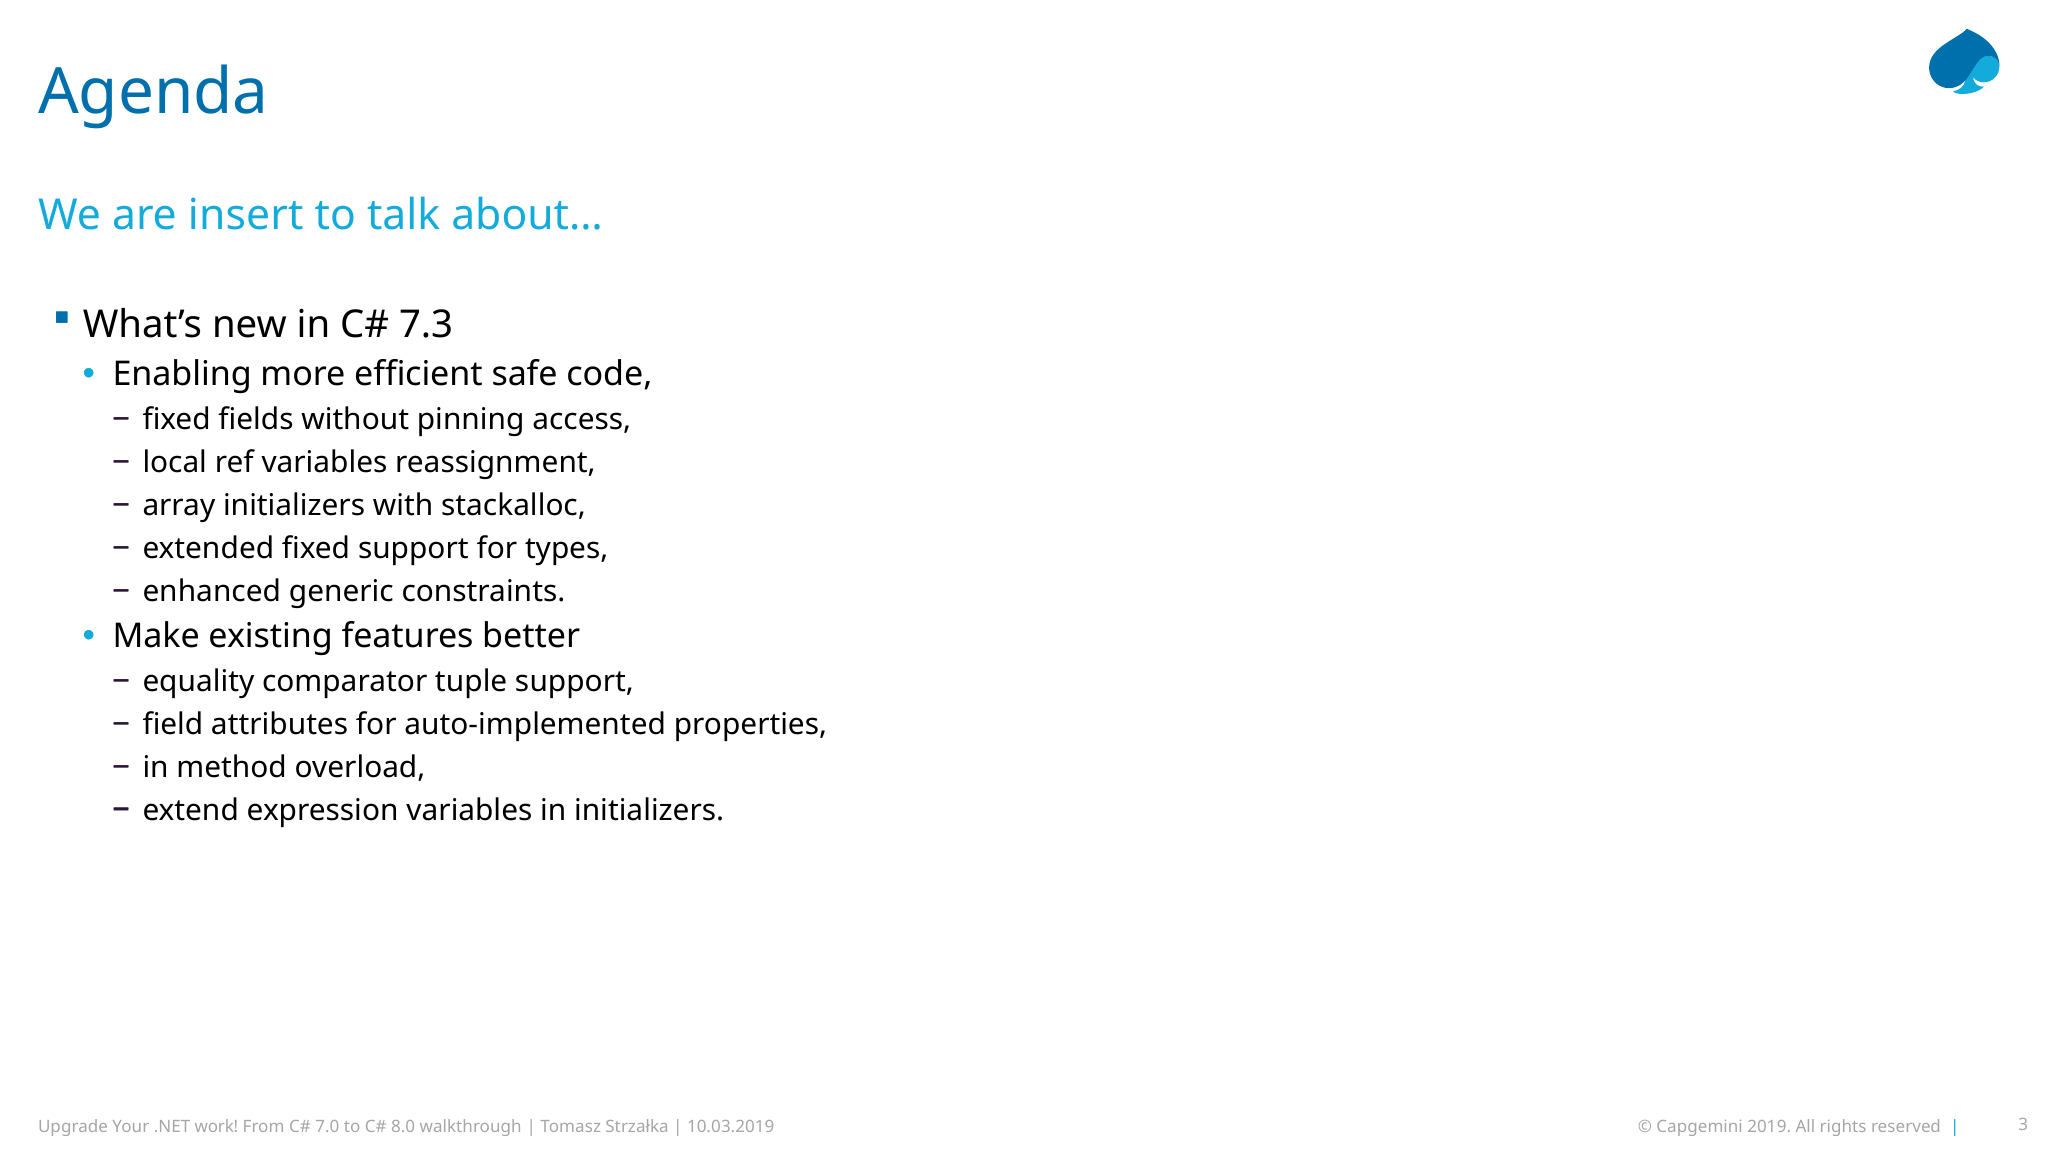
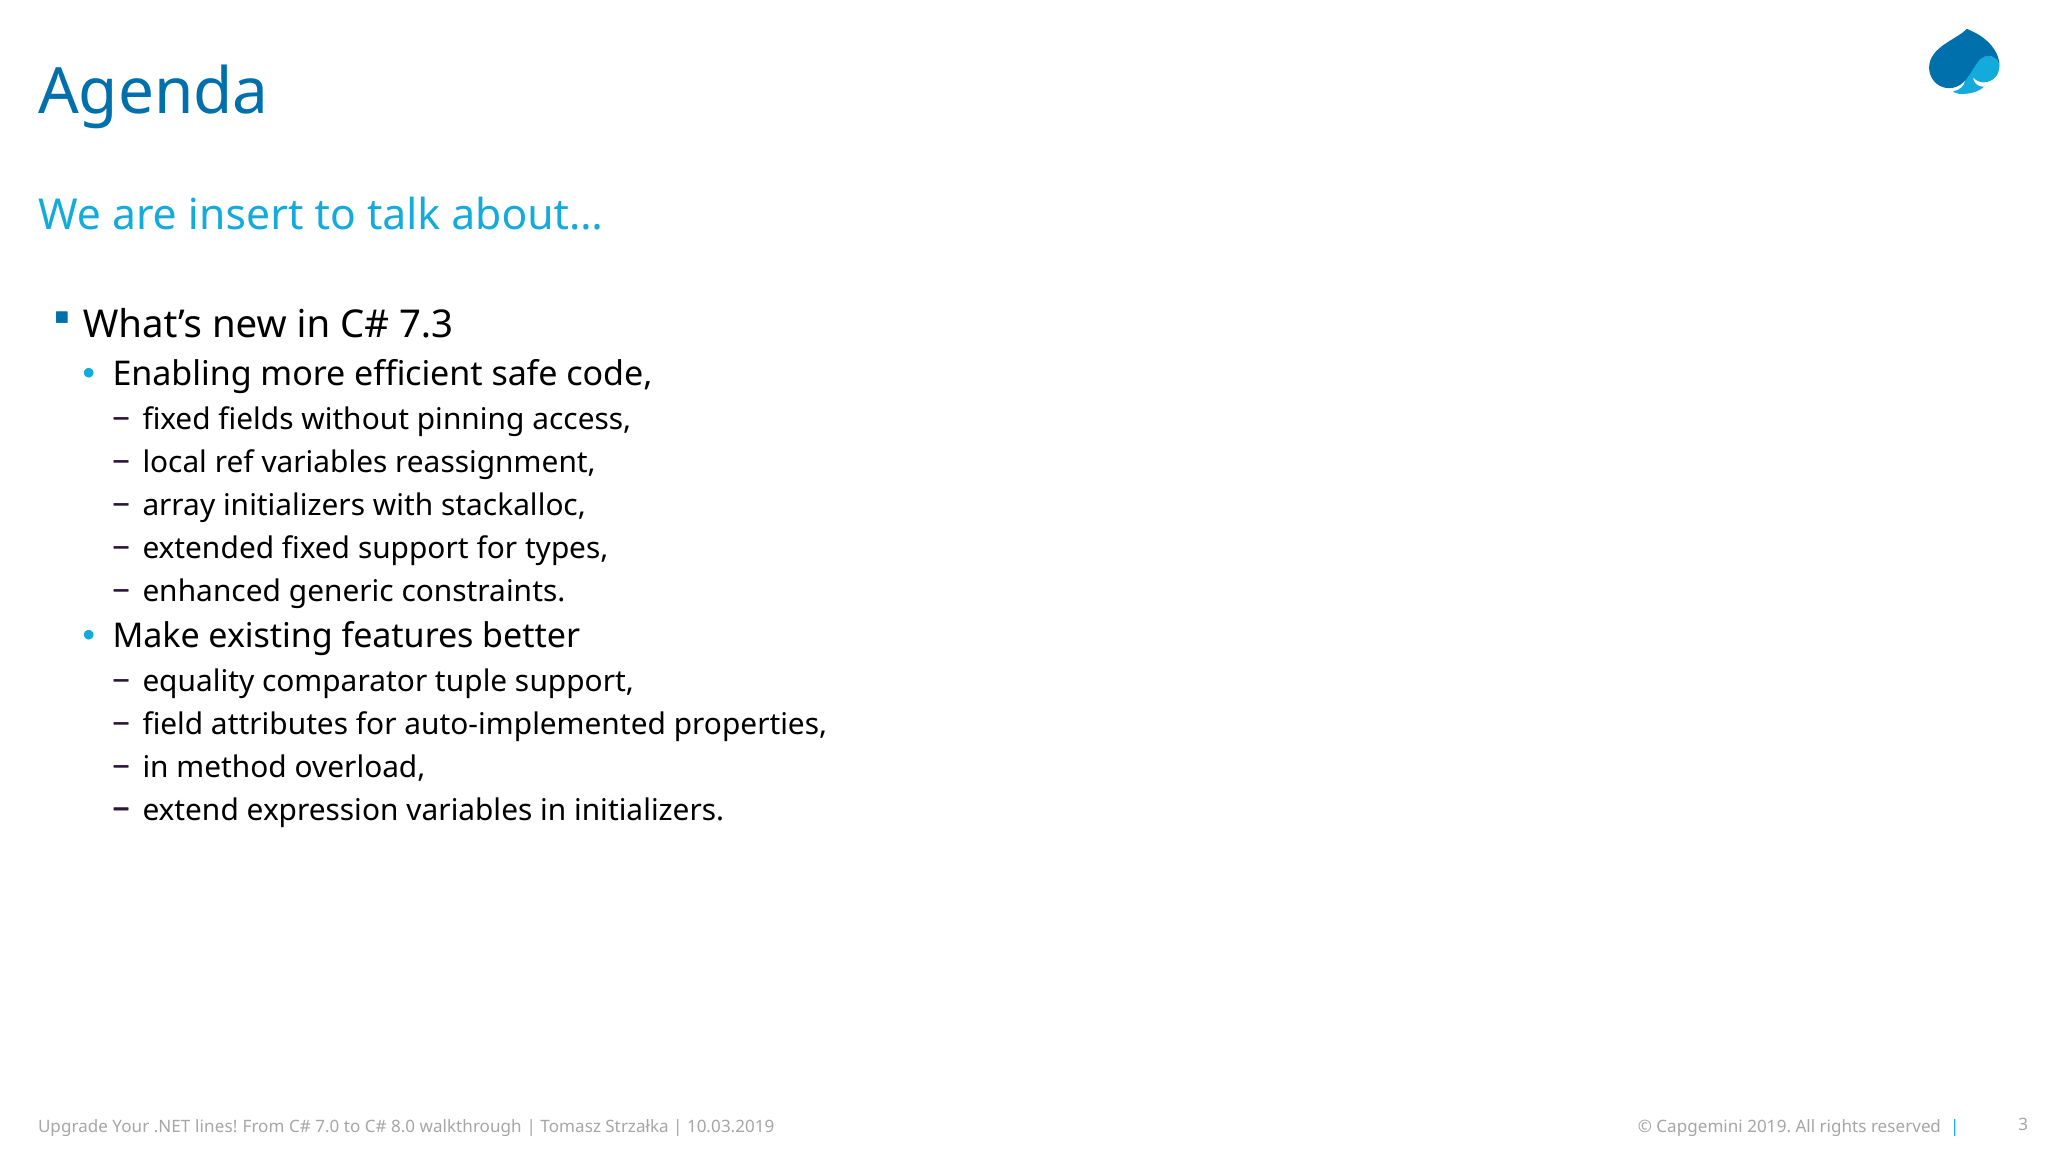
work: work -> lines (216, 1127)
